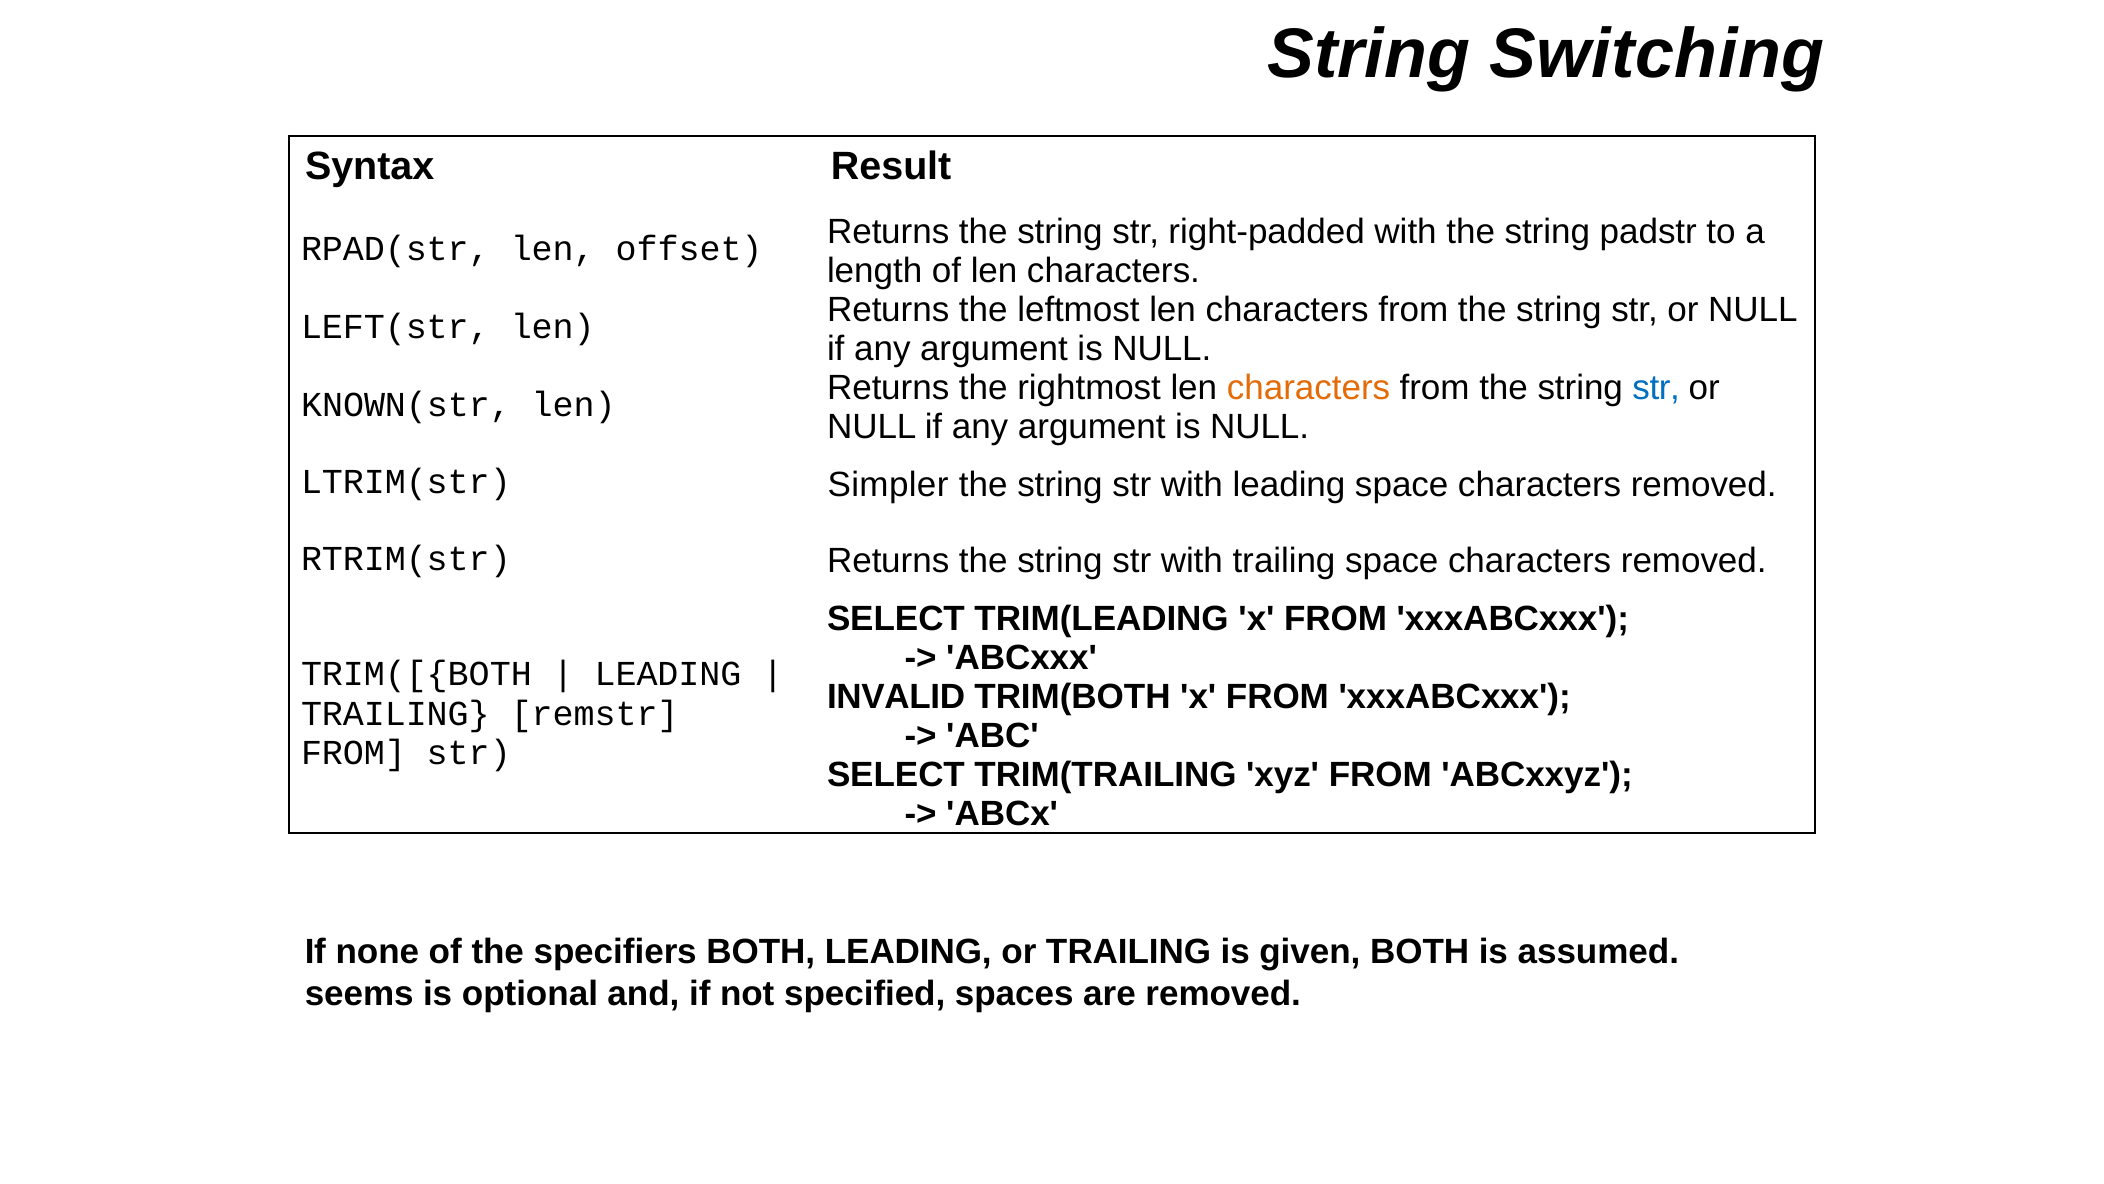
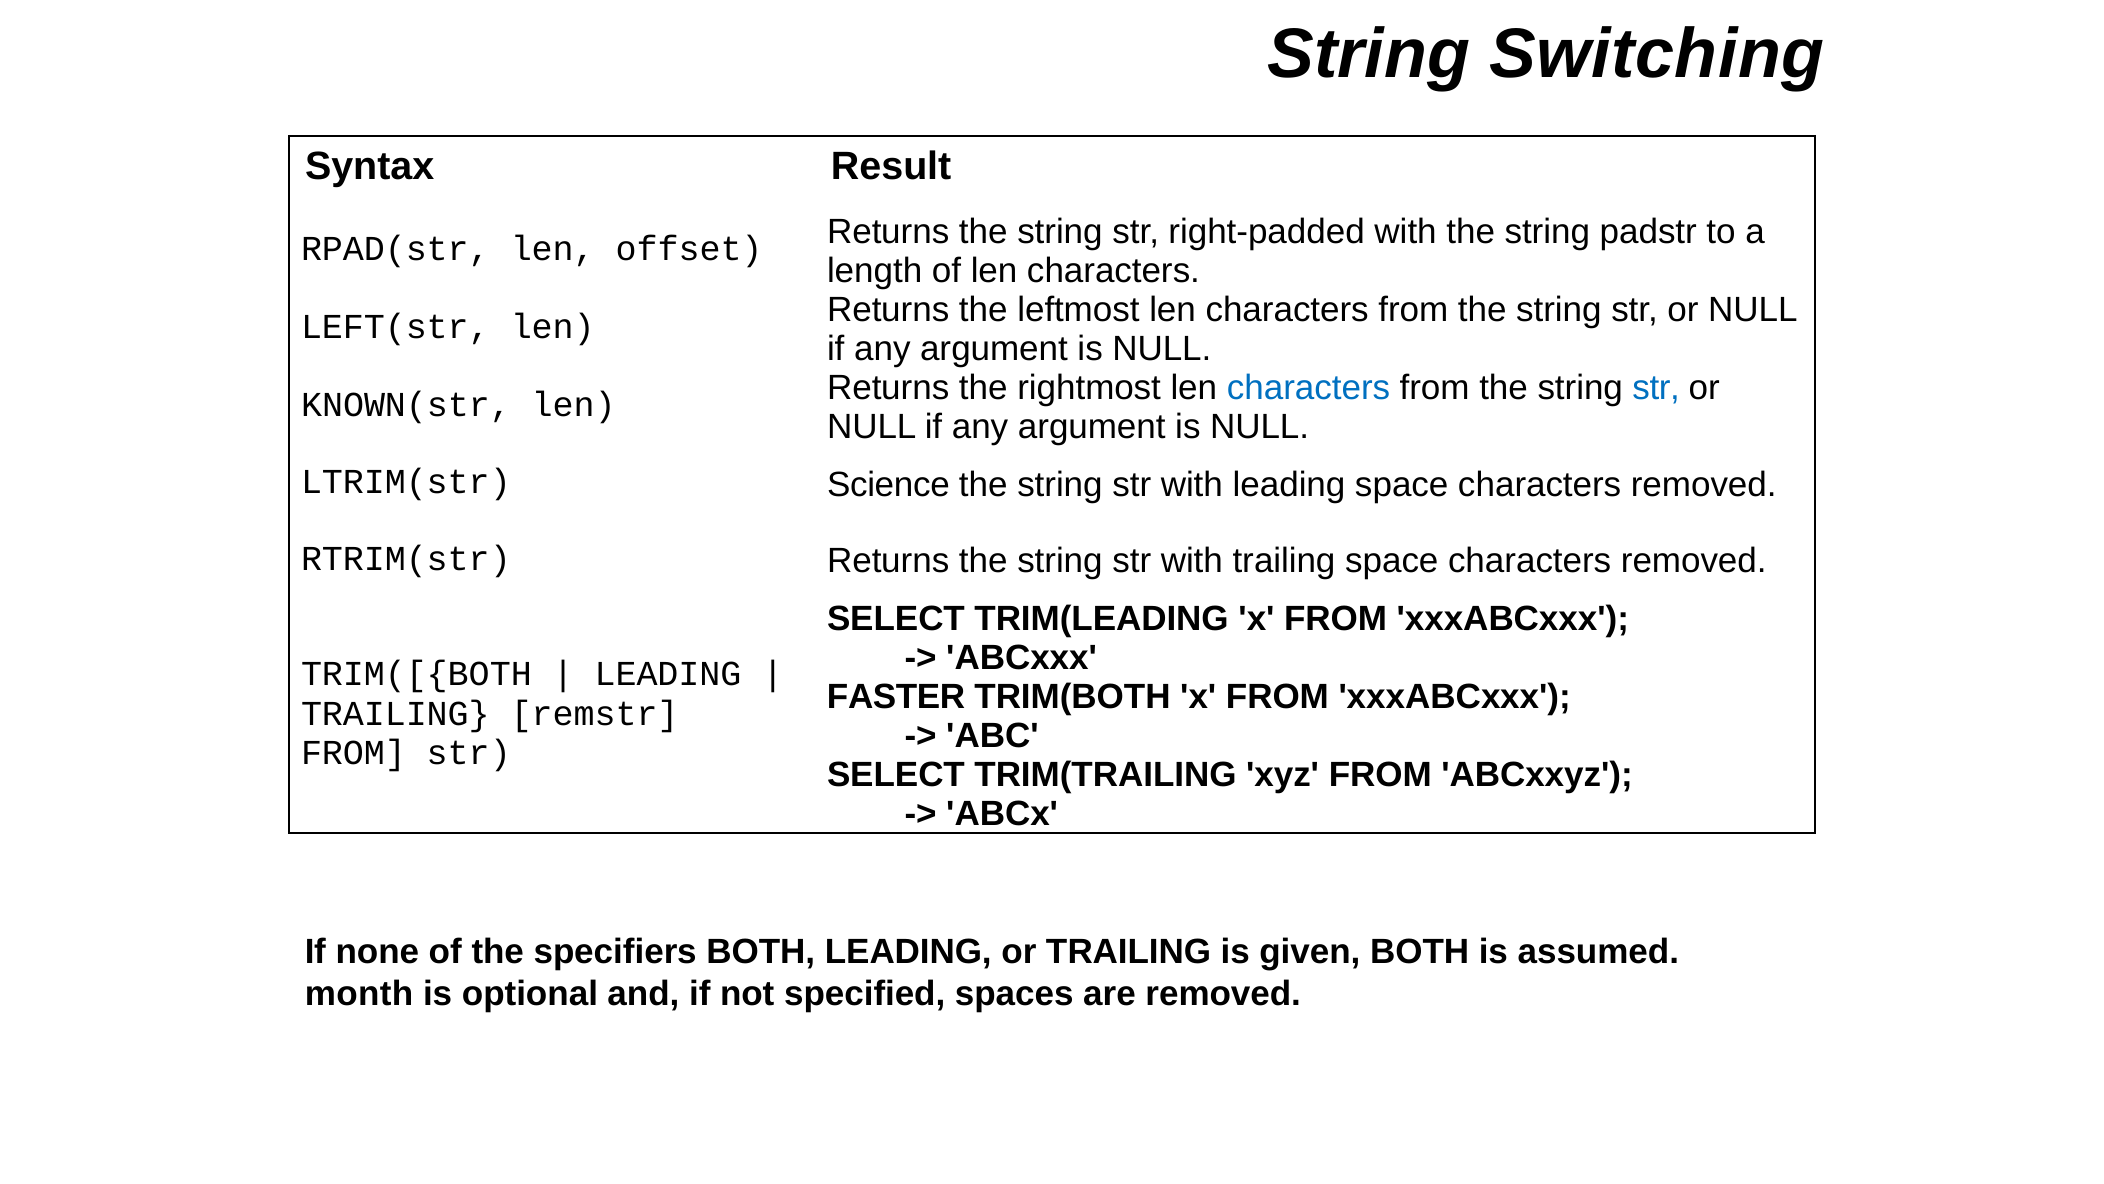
characters colour: orange -> blue (1309, 388)
Simpler: Simpler -> Science (888, 485)
INVALID: INVALID -> FASTER (896, 697)
seems: seems -> month (359, 994)
